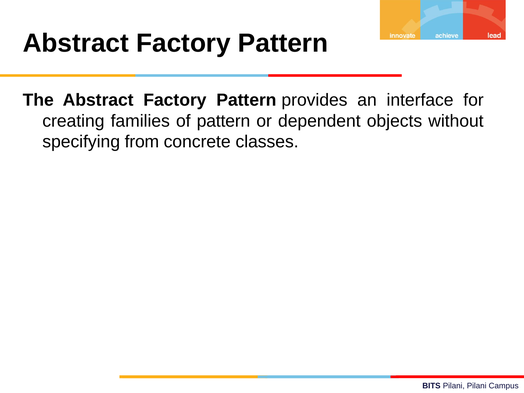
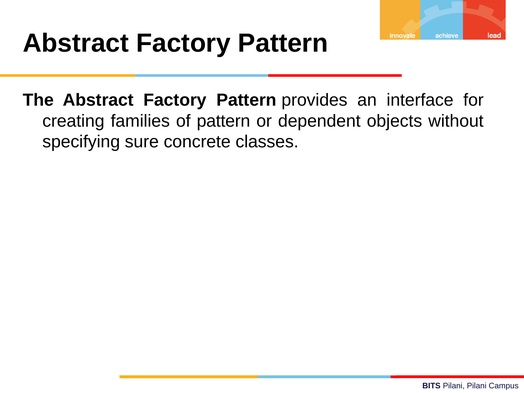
from: from -> sure (142, 142)
